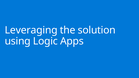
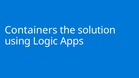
Leveraging: Leveraging -> Containers (31, 30)
